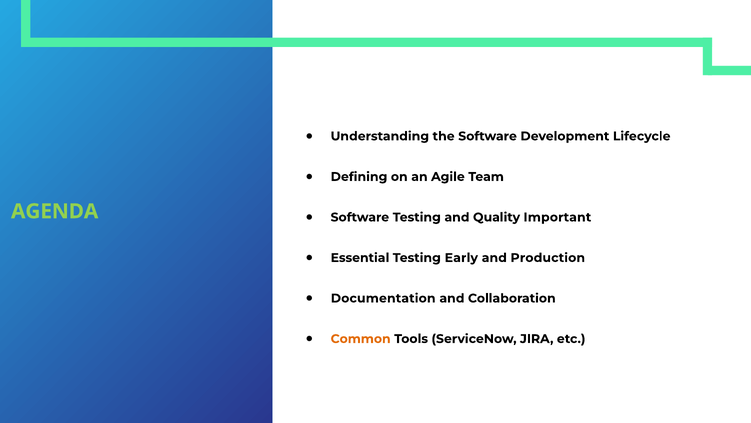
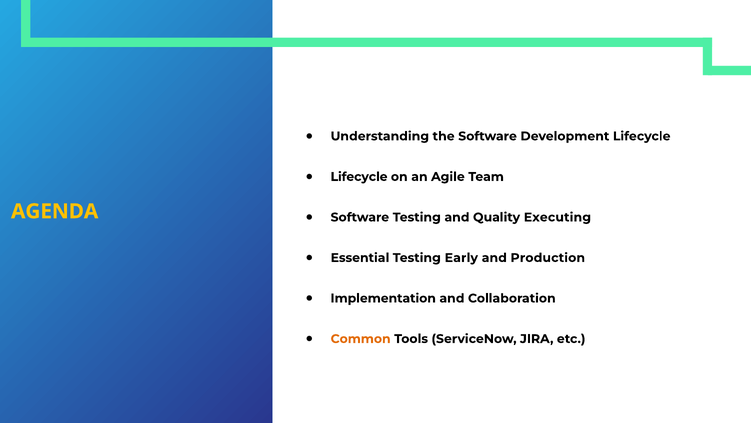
Defining: Defining -> Lifecycle (359, 177)
AGENDA colour: light green -> yellow (55, 211)
Important: Important -> Executing (557, 217)
Documentation: Documentation -> Implementation (383, 298)
